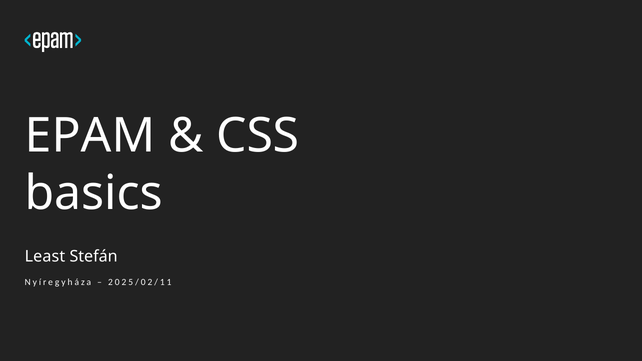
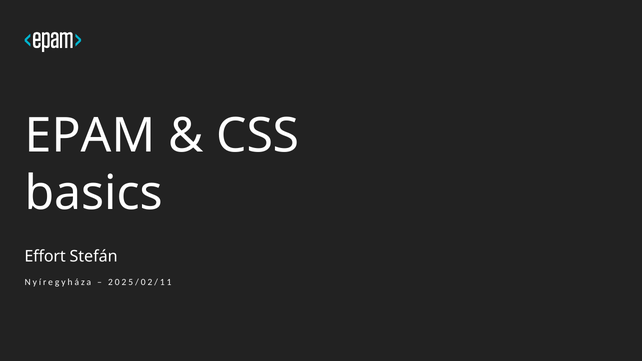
Least: Least -> Effort (45, 256)
